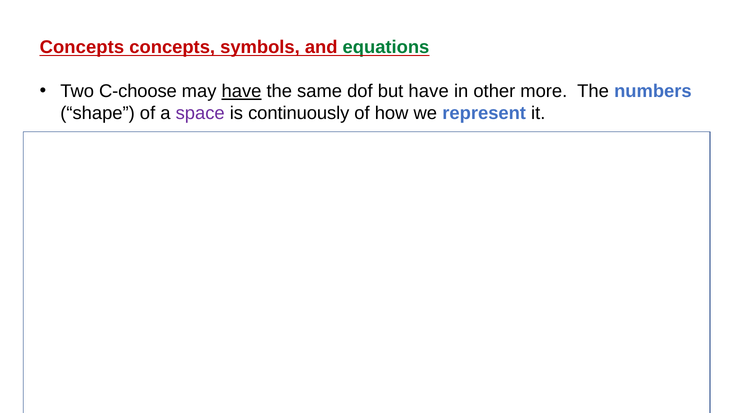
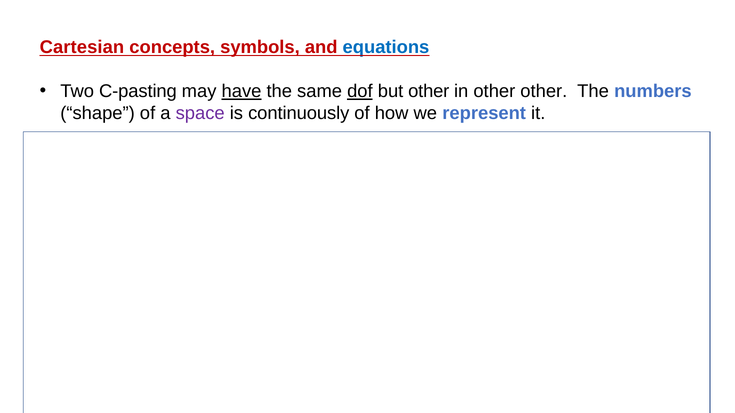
Concepts: Concepts -> Cartesian (82, 47)
equations colour: green -> blue (386, 47)
C-choose: C-choose -> C-pasting (138, 91)
dof underline: none -> present (360, 91)
but have: have -> other (429, 91)
other more: more -> other (544, 91)
